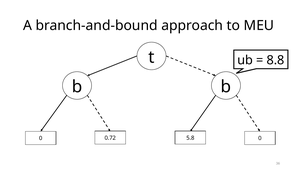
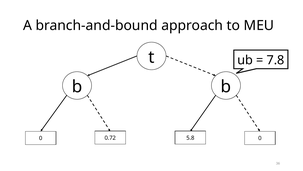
8.8: 8.8 -> 7.8 (276, 60)
